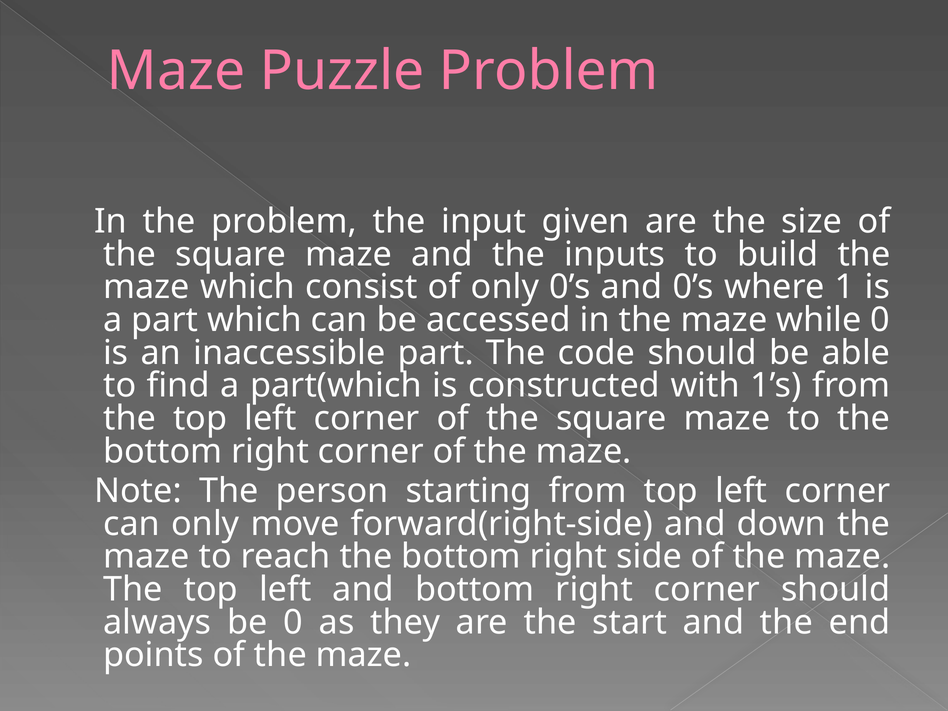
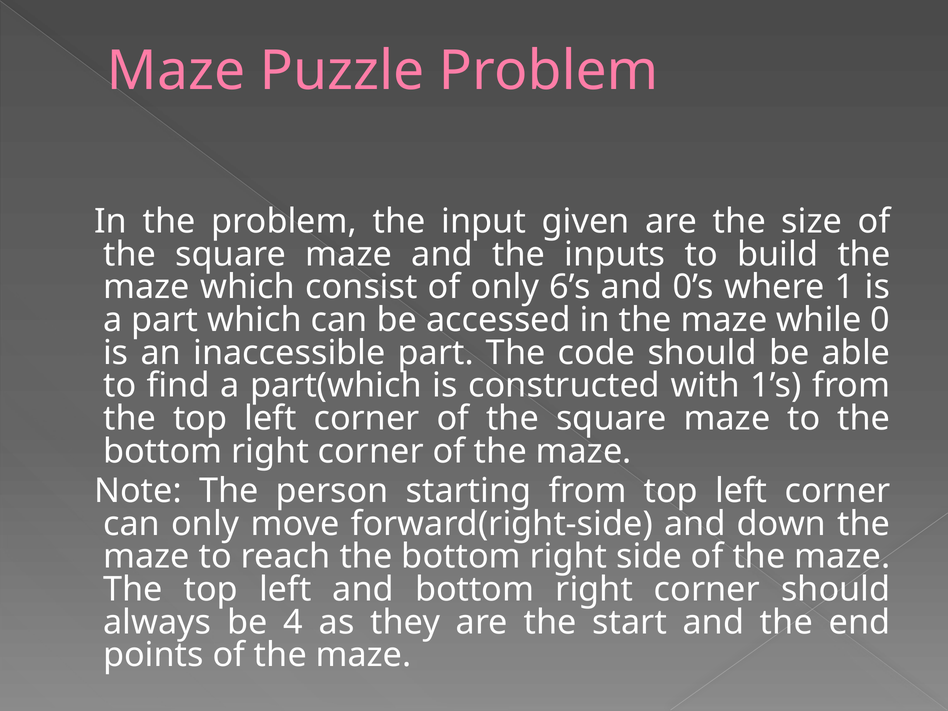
only 0’s: 0’s -> 6’s (570, 287)
be 0: 0 -> 4 (293, 622)
